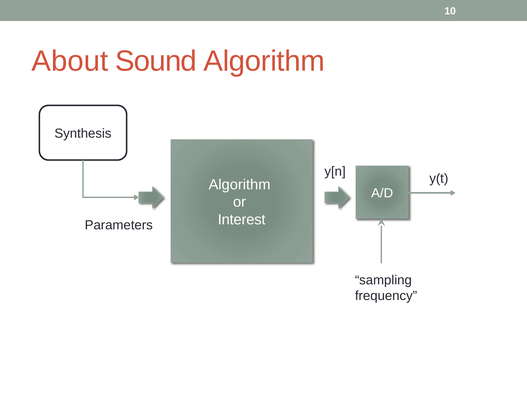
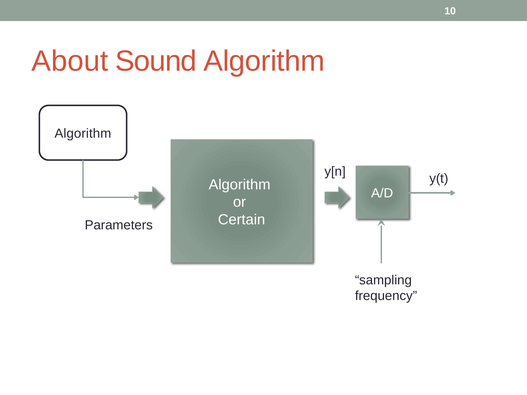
Synthesis: Synthesis -> Algorithm (83, 134)
Interest: Interest -> Certain (242, 220)
